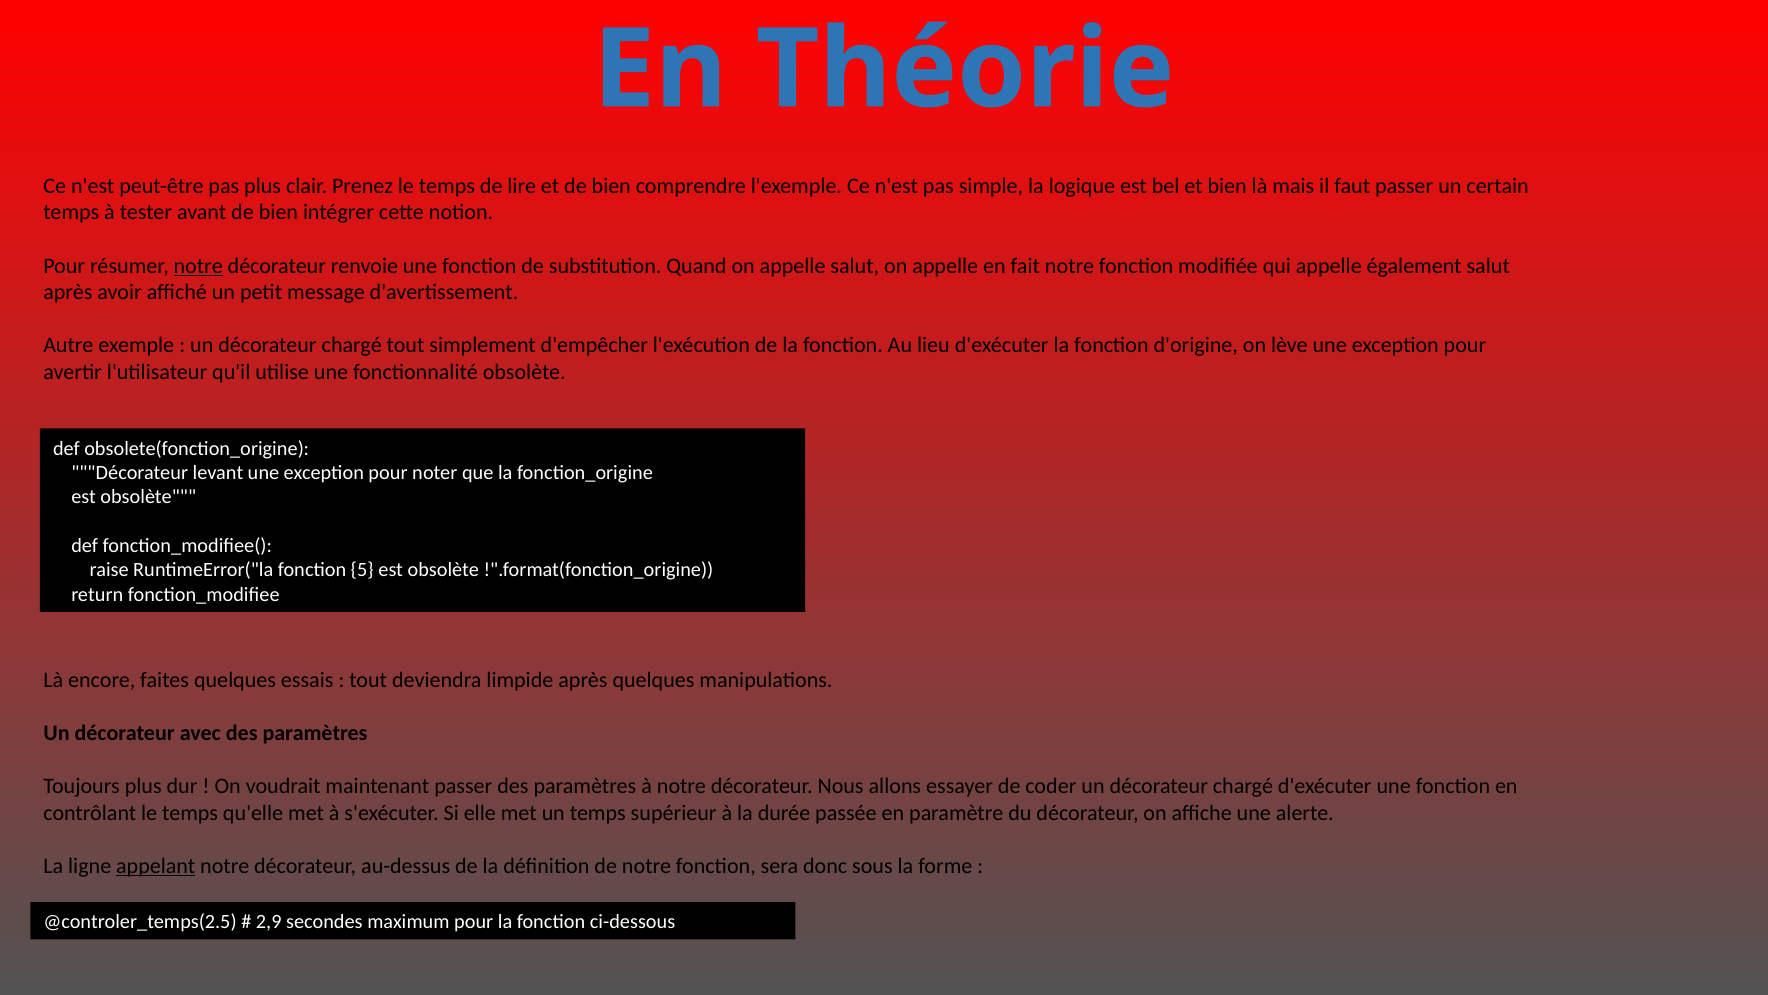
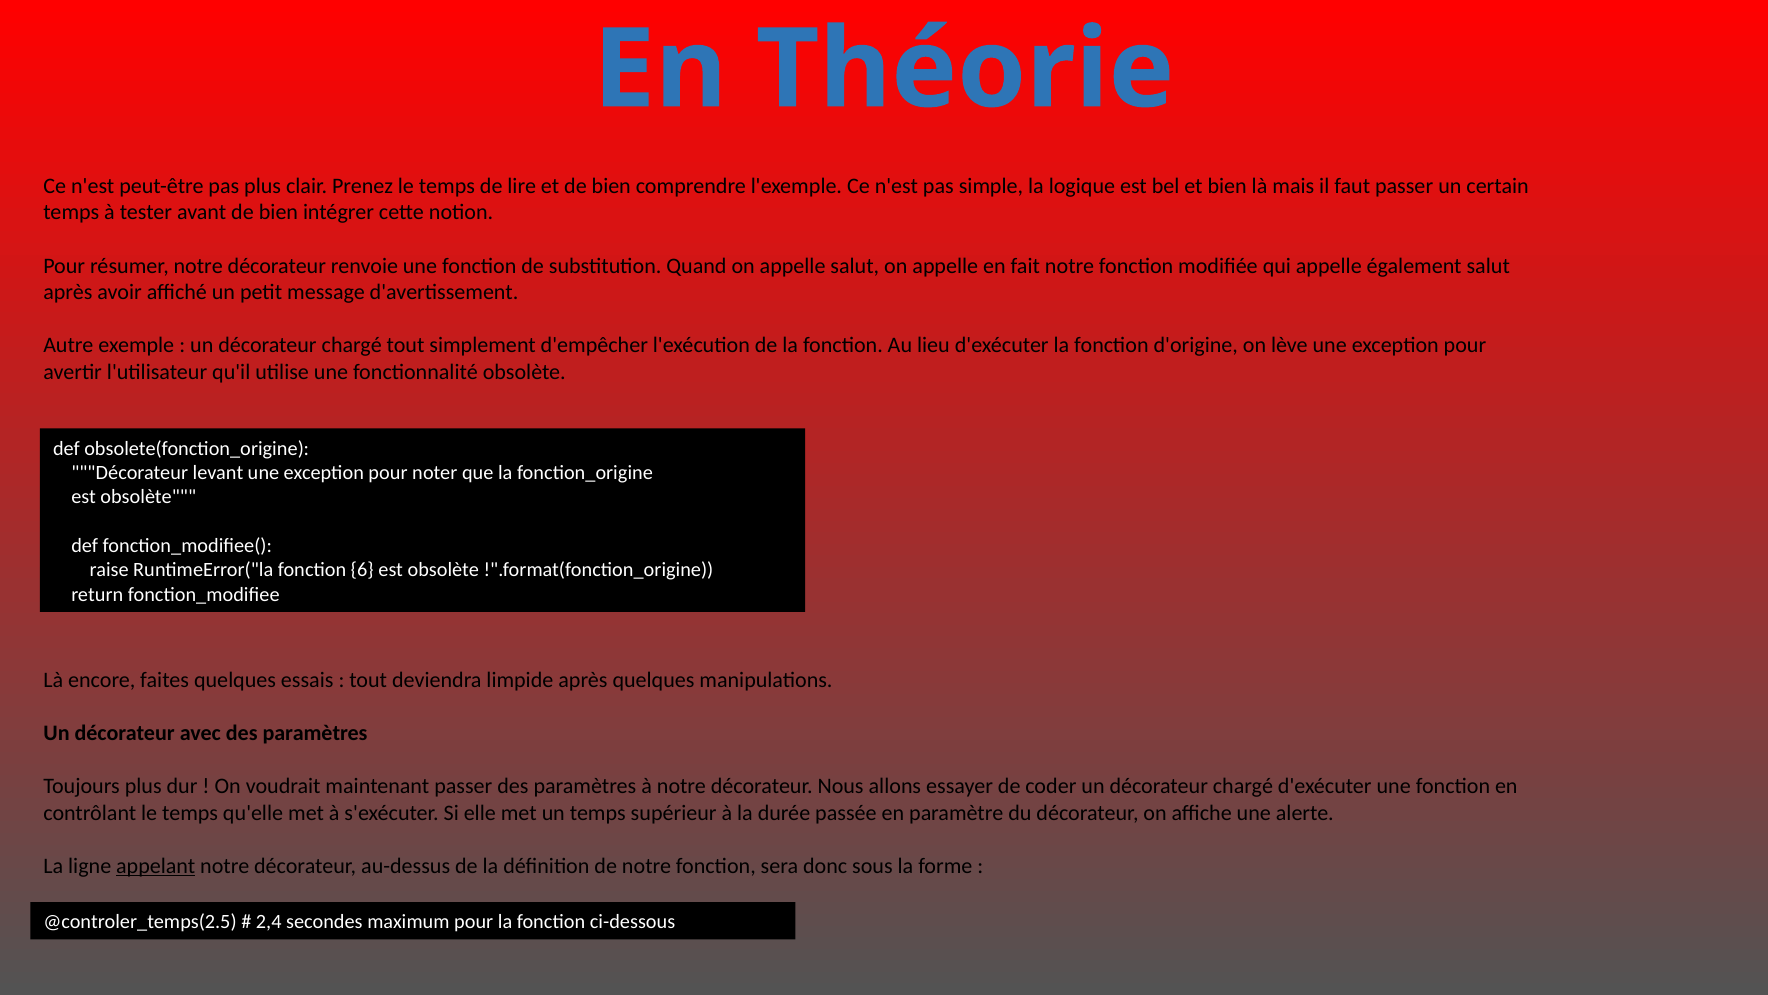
notre underline: present -> none (198, 266)
5: 5 -> 6 (362, 570)
2,9: 2,9 -> 2,4 (269, 922)
